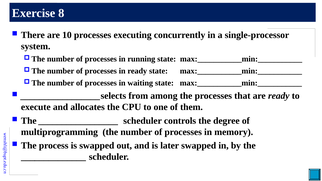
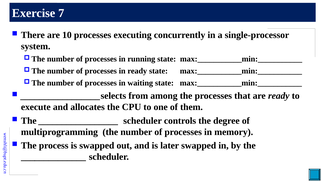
8: 8 -> 7 (61, 13)
